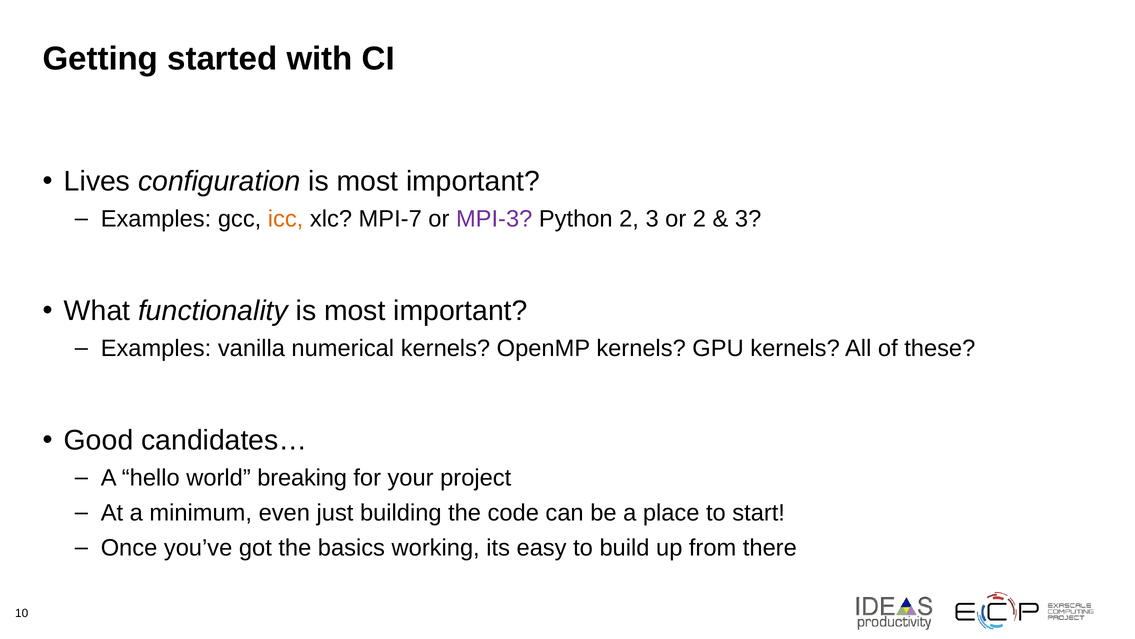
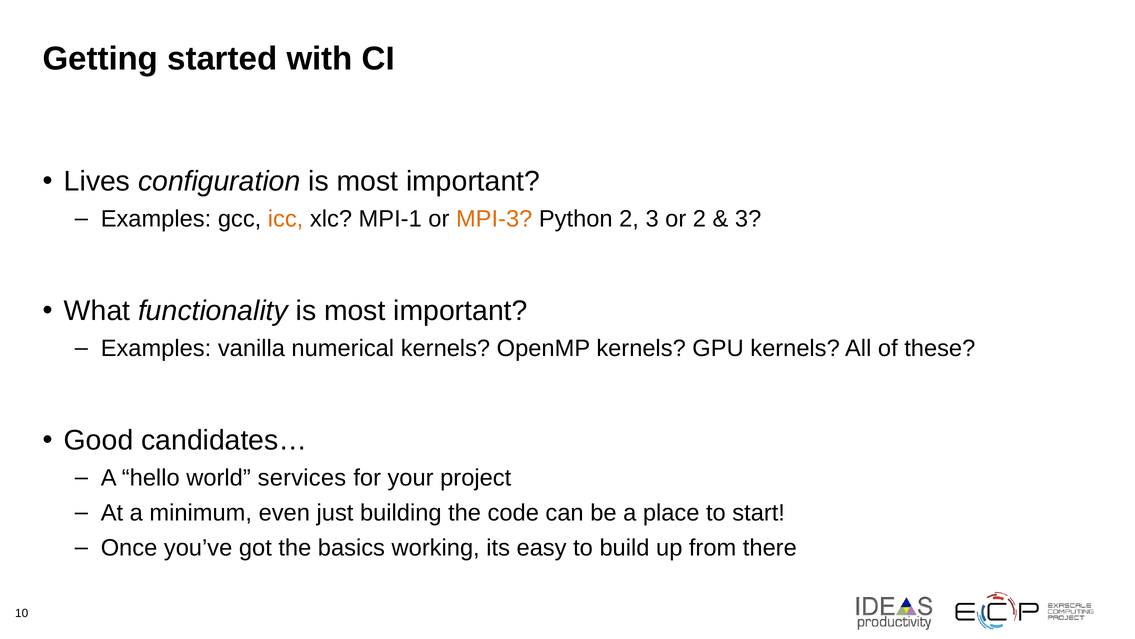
MPI-7: MPI-7 -> MPI-1 (390, 219)
MPI-3 colour: purple -> orange (494, 219)
breaking: breaking -> services (302, 478)
